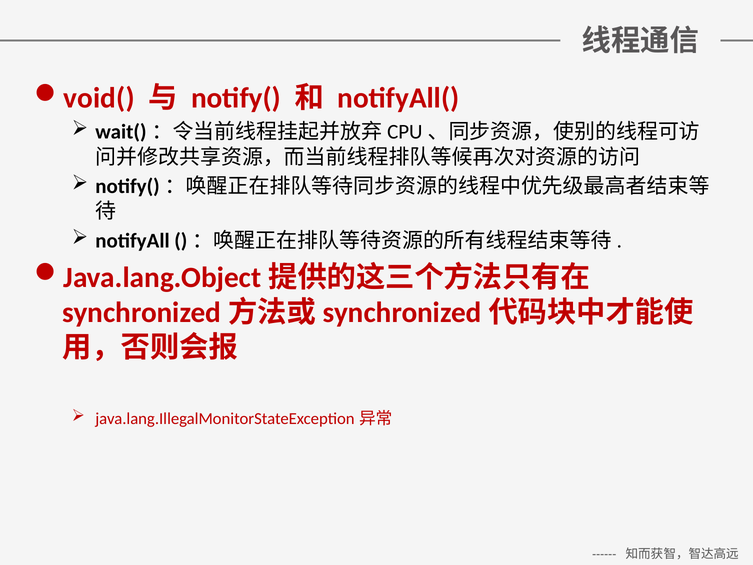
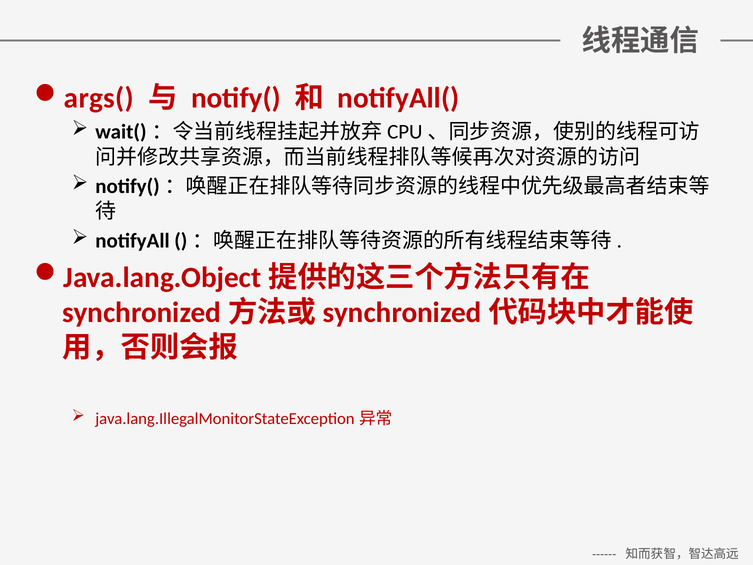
void(: void( -> args( (99, 98)
